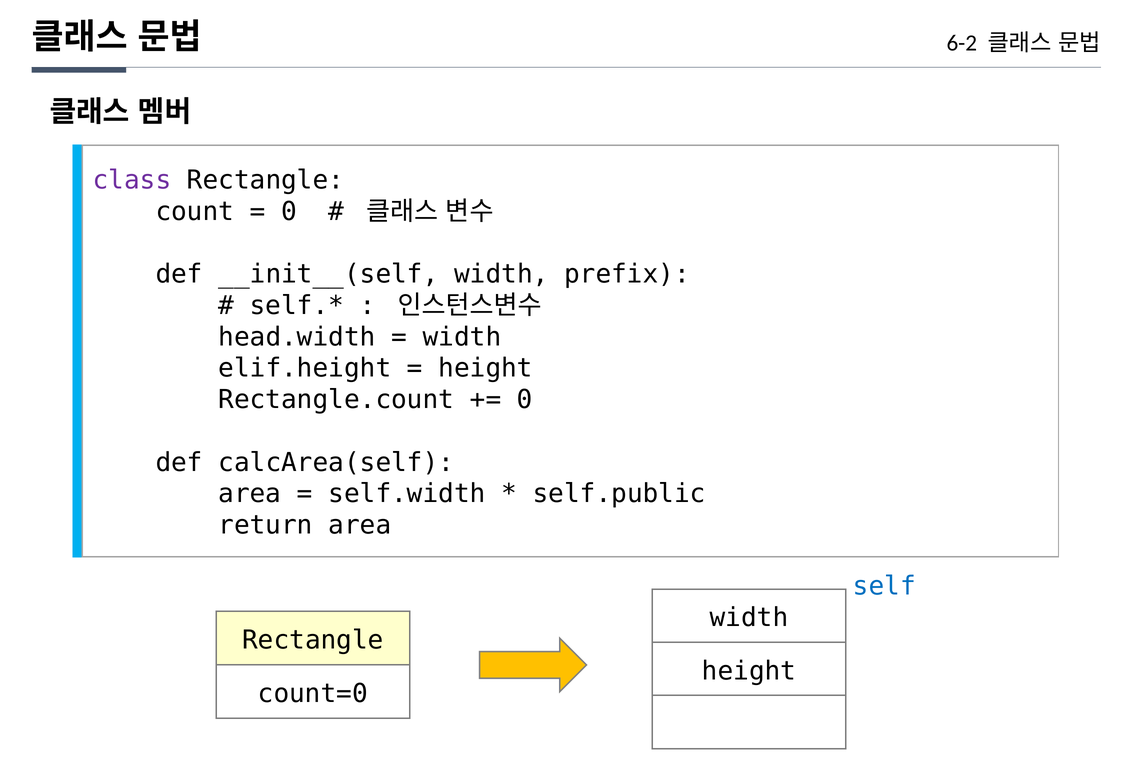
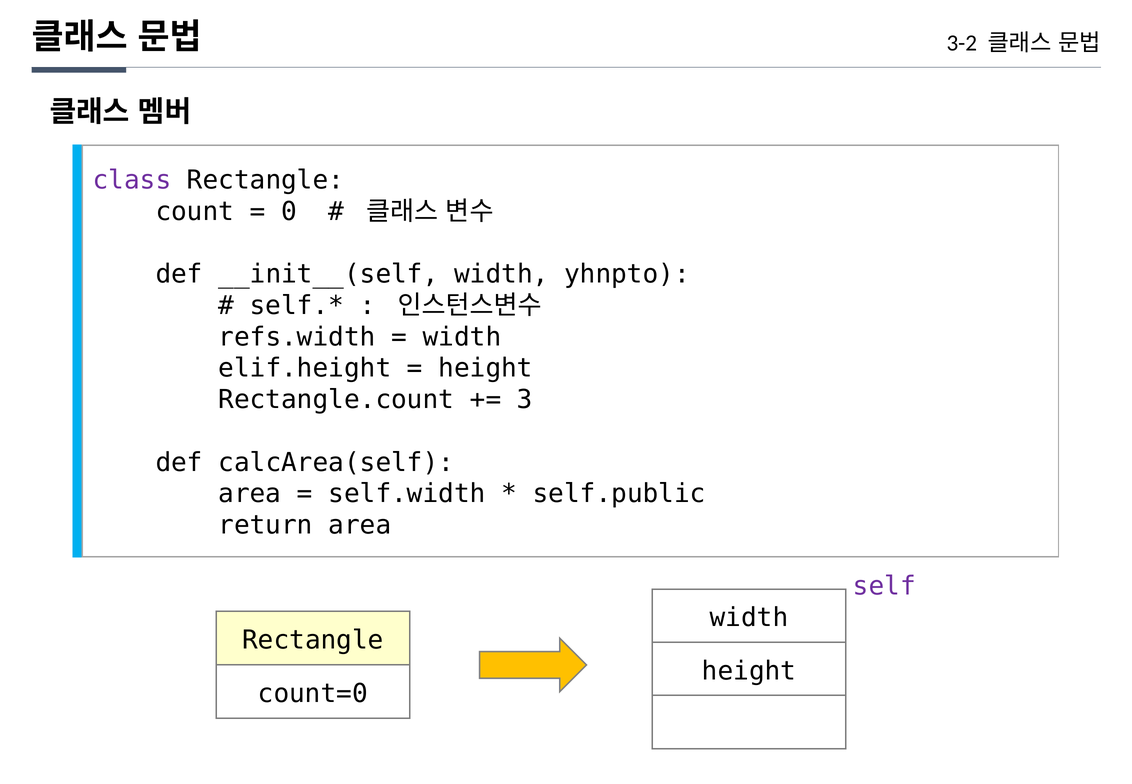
6-2: 6-2 -> 3-2 (962, 43)
prefix: prefix -> yhnpto (627, 274)
head.width: head.width -> refs.width (297, 337)
0: 0 -> 3 (525, 400)
self colour: blue -> purple (884, 586)
